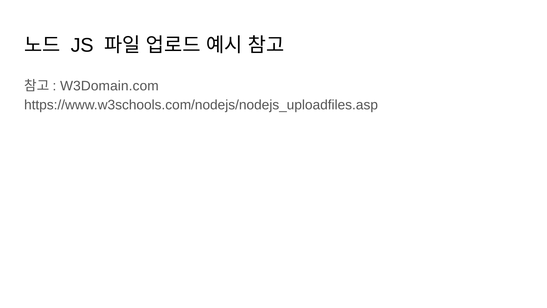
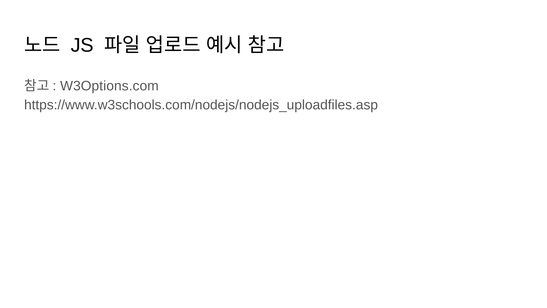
W3Domain.com: W3Domain.com -> W3Options.com (109, 86)
